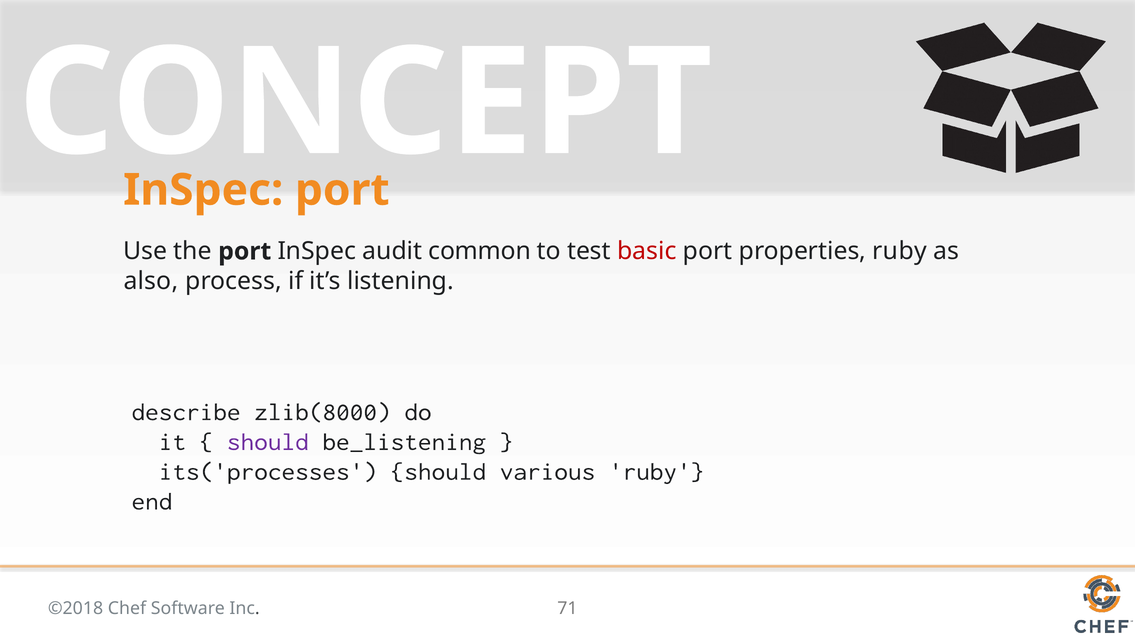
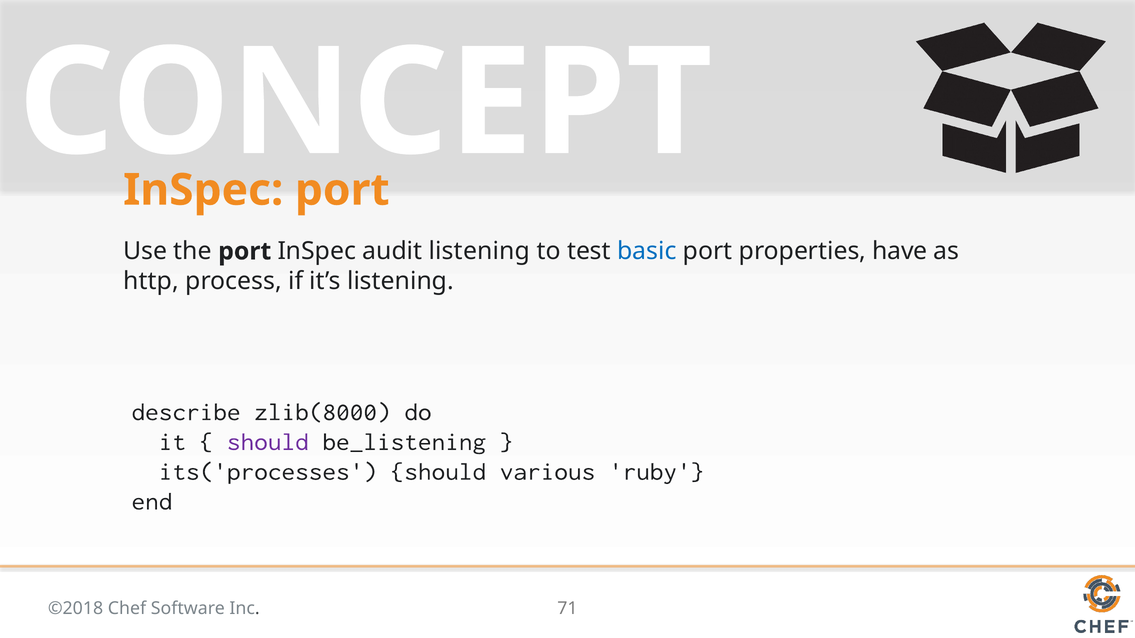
audit common: common -> listening (479, 251)
basic colour: red -> blue (647, 251)
properties ruby: ruby -> have (900, 251)
also: also -> http (151, 281)
